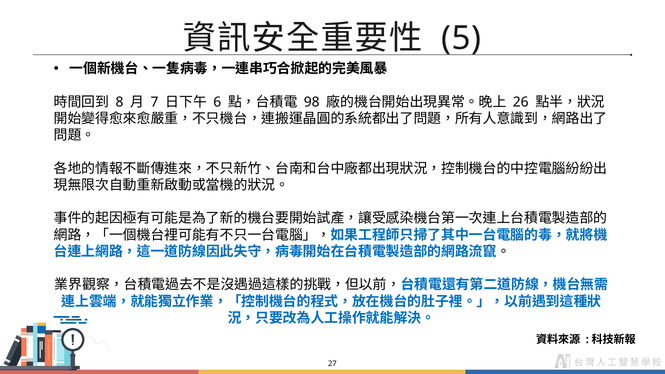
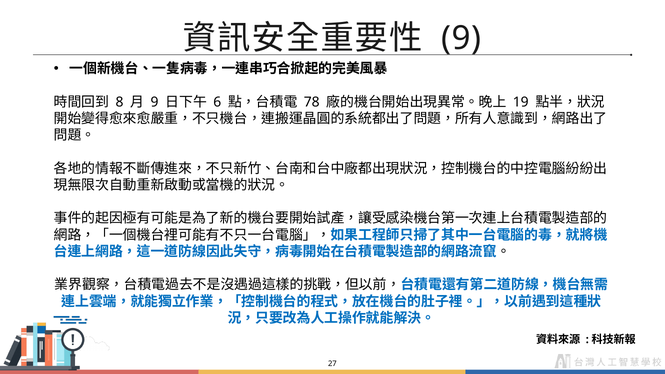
5: 5 -> 9 (461, 39)
7: 7 -> 9 (155, 102)
98: 98 -> 78 (312, 102)
26: 26 -> 19 (521, 102)
